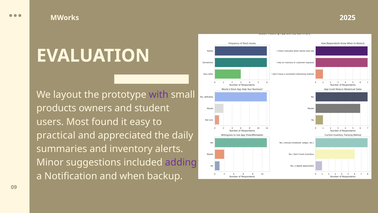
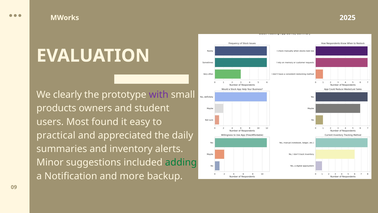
layout: layout -> clearly (67, 95)
adding colour: purple -> green (181, 162)
when: when -> more (132, 176)
